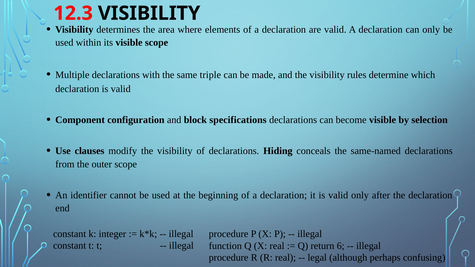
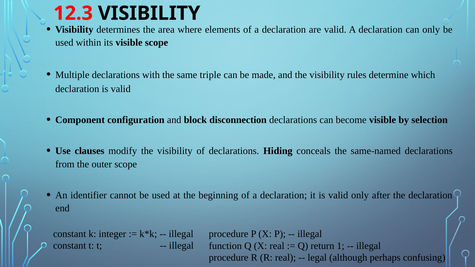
specifications: specifications -> disconnection (238, 120)
6: 6 -> 1 (341, 246)
